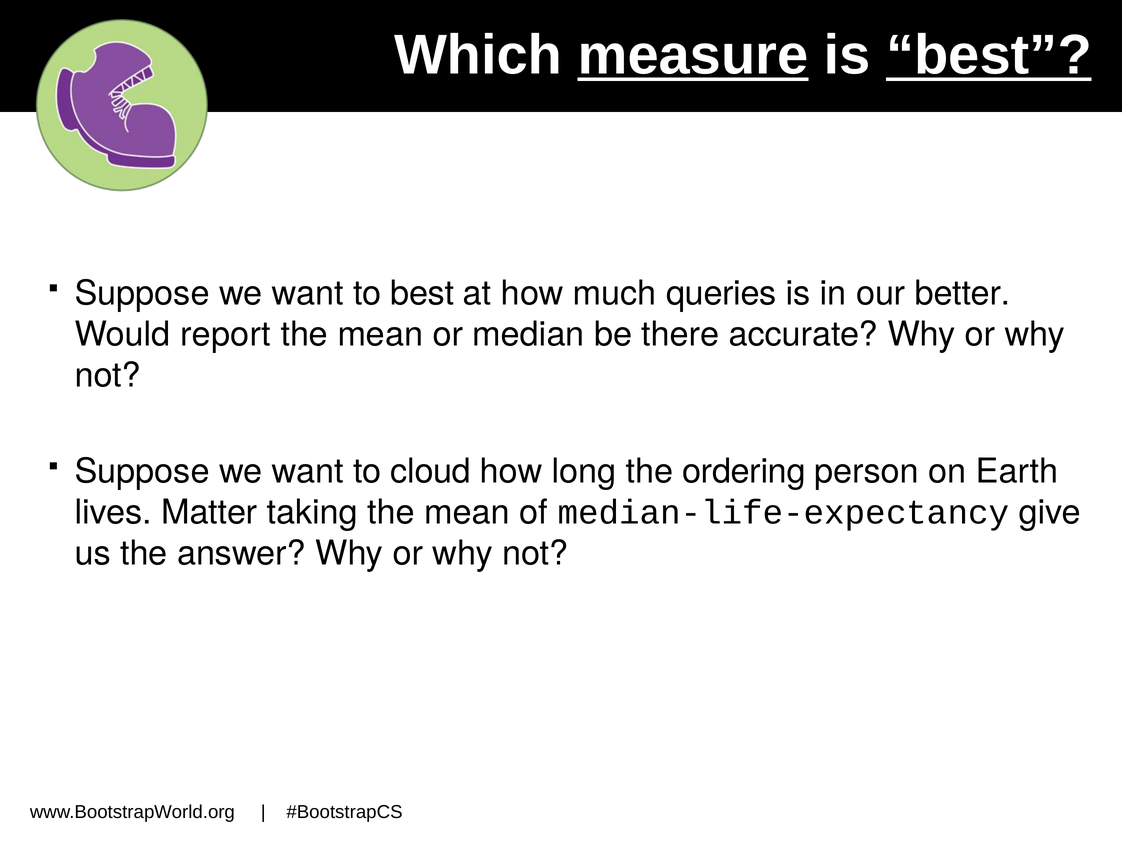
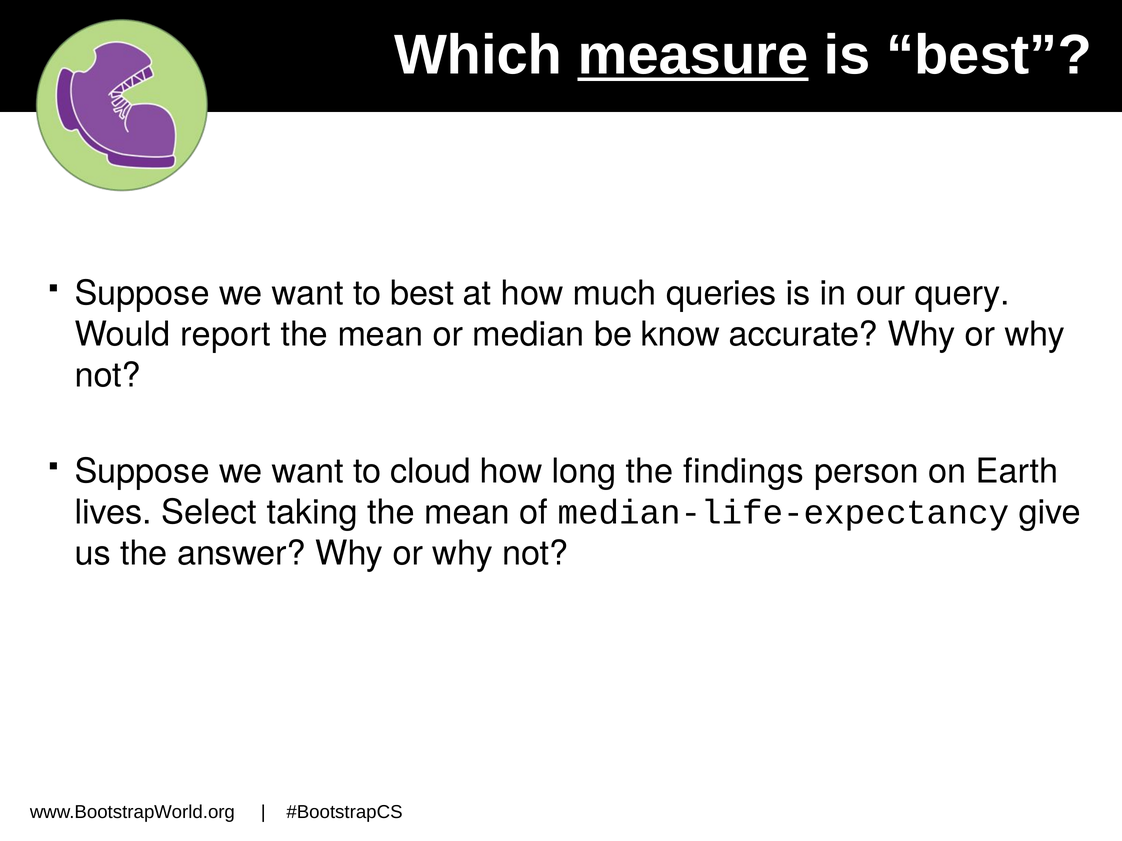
best underline: present -> none (989, 55)
better: better -> query (962, 294)
there: there -> know (680, 335)
ordering: ordering -> findings (744, 472)
Matter: Matter -> Select (209, 513)
